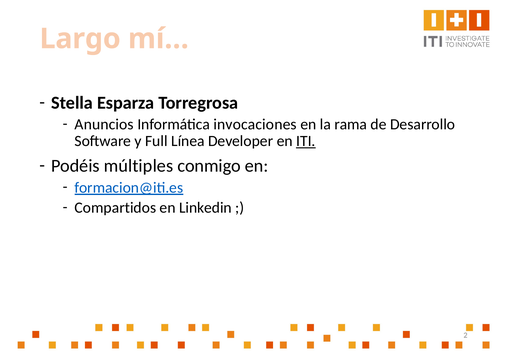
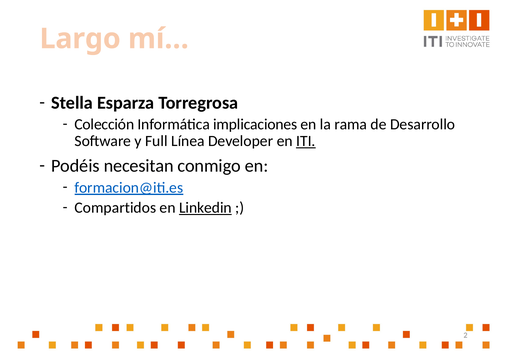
Anuncios: Anuncios -> Colección (104, 124)
invocaciones: invocaciones -> implicaciones (255, 124)
múltiples: múltiples -> necesitan (139, 166)
Linkedin underline: none -> present (205, 208)
